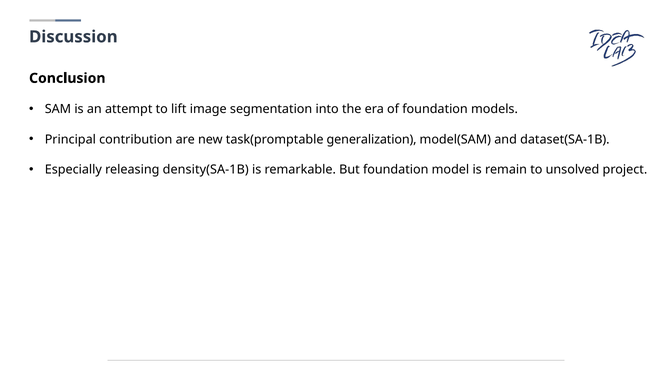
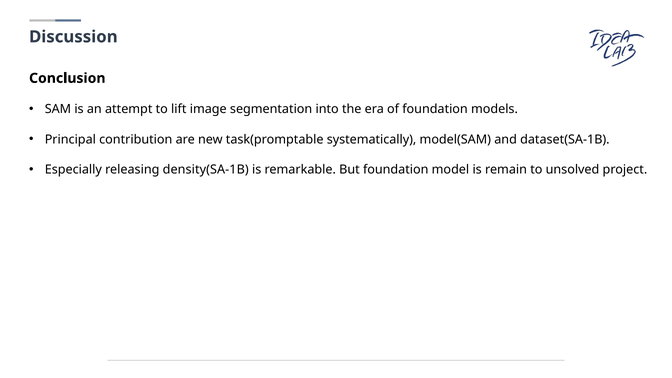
generalization: generalization -> systematically (372, 139)
